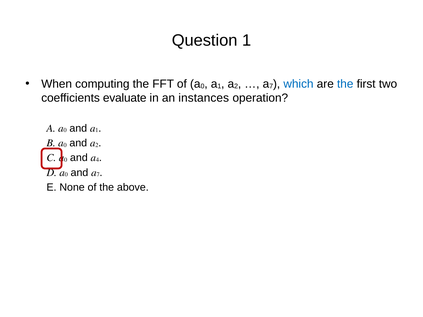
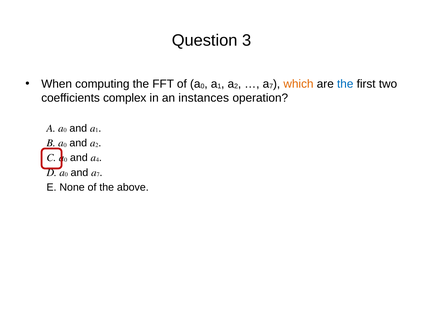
Question 1: 1 -> 3 (247, 40)
which colour: blue -> orange (298, 84)
evaluate: evaluate -> complex (125, 98)
